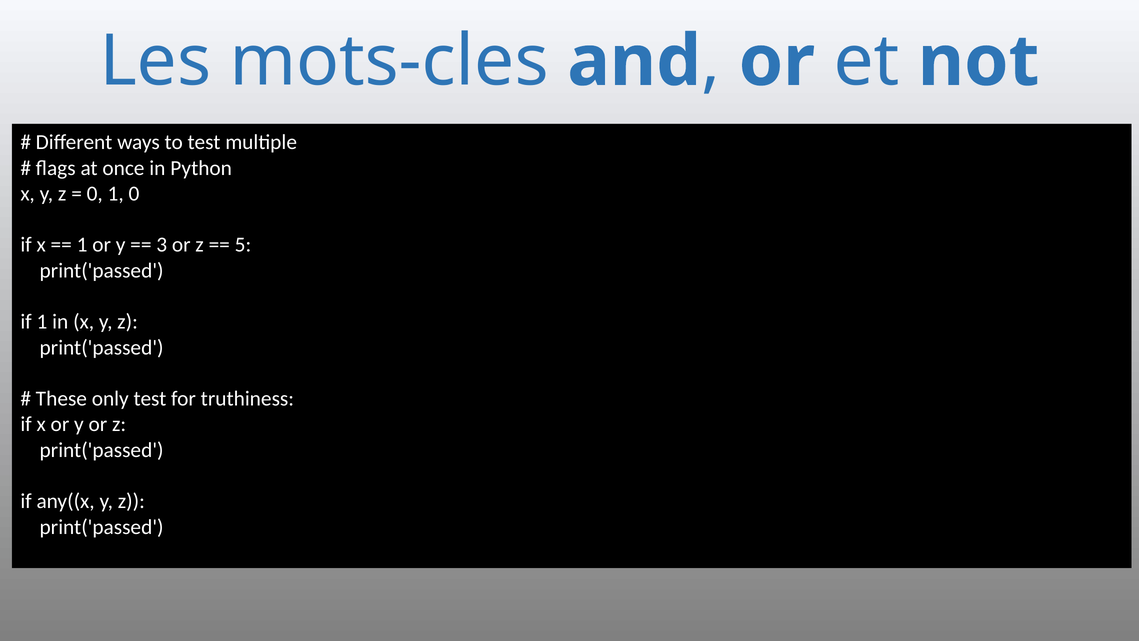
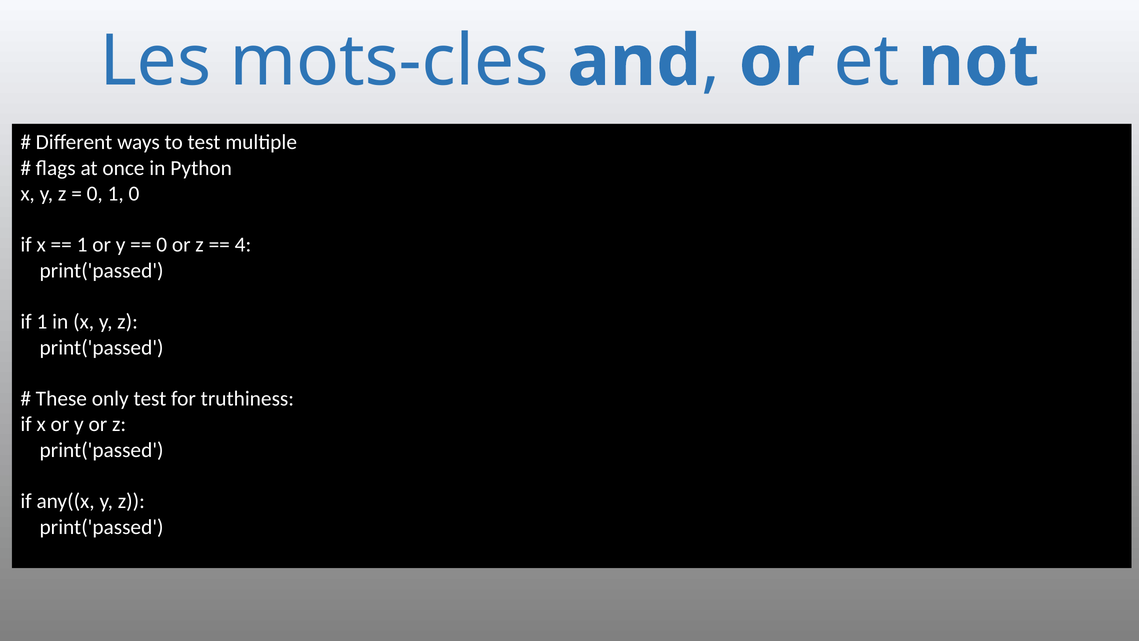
3: 3 -> 0 (162, 245)
5: 5 -> 4 (243, 245)
